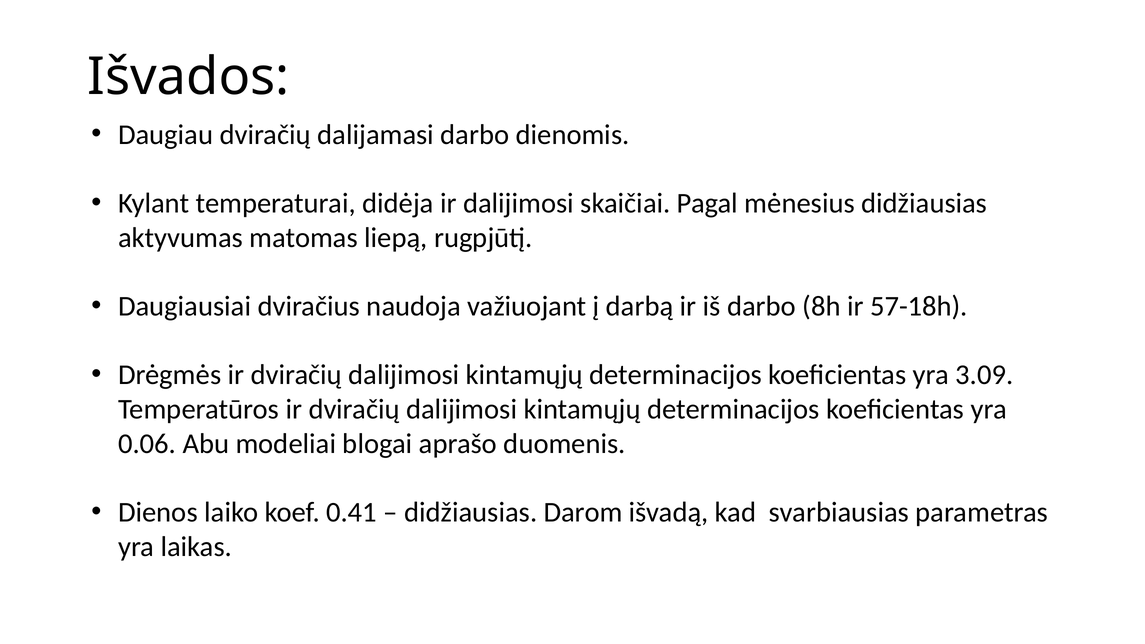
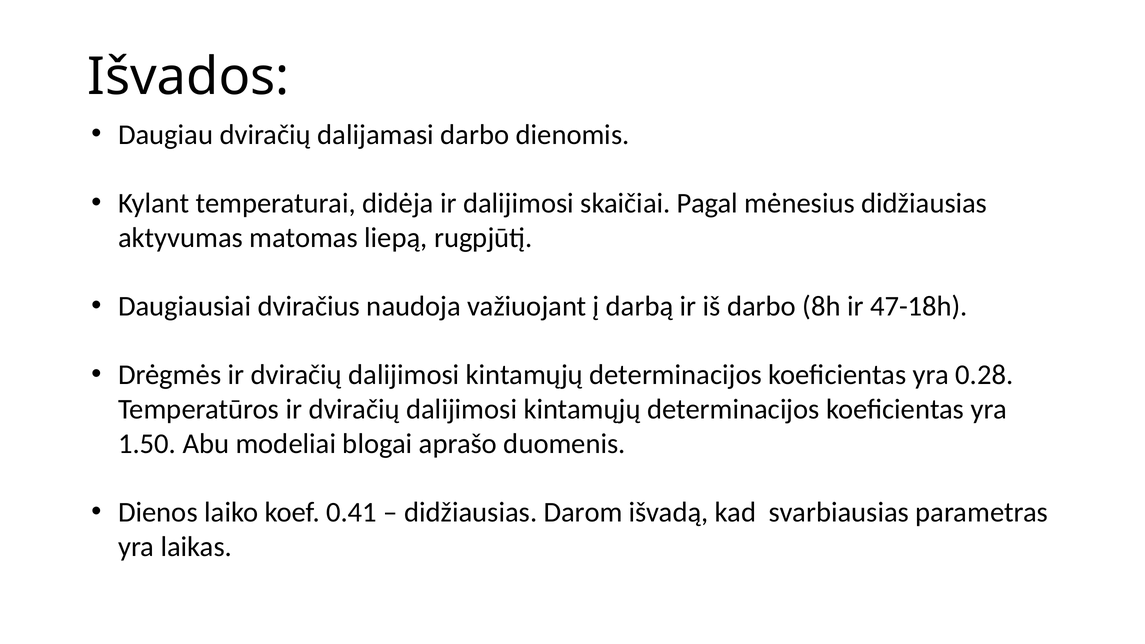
57-18h: 57-18h -> 47-18h (919, 306)
3.09: 3.09 -> 0.28 (984, 375)
0.06: 0.06 -> 1.50 (147, 444)
